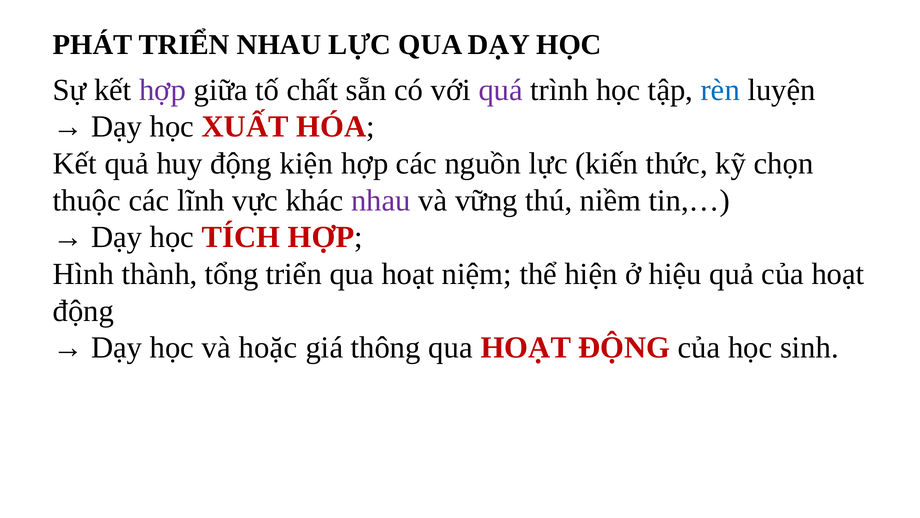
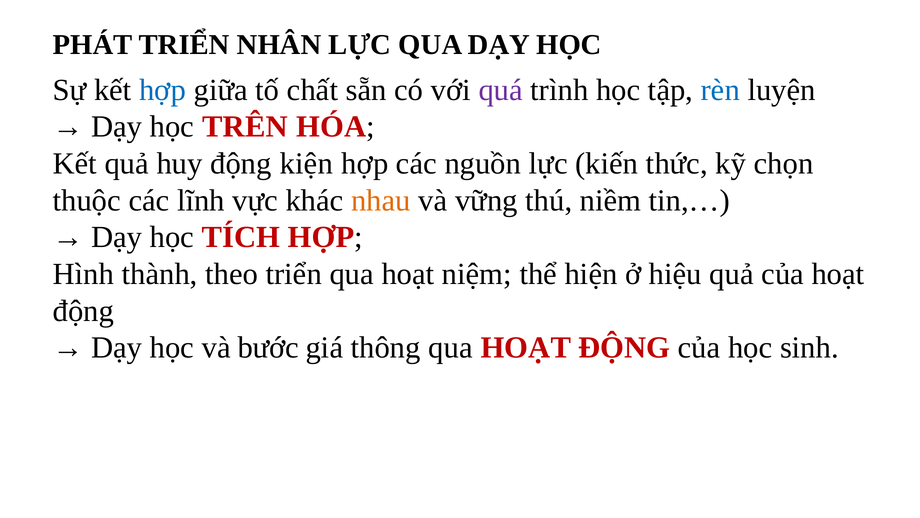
TRIỂN NHAU: NHAU -> NHÂN (279, 45)
hợp colour: purple -> blue (163, 90)
XUẤT: XUẤT -> TRÊN (245, 127)
nhau colour: purple -> orange (381, 200)
tổng: tổng -> theo (232, 274)
hoặc: hoặc -> bước (268, 347)
